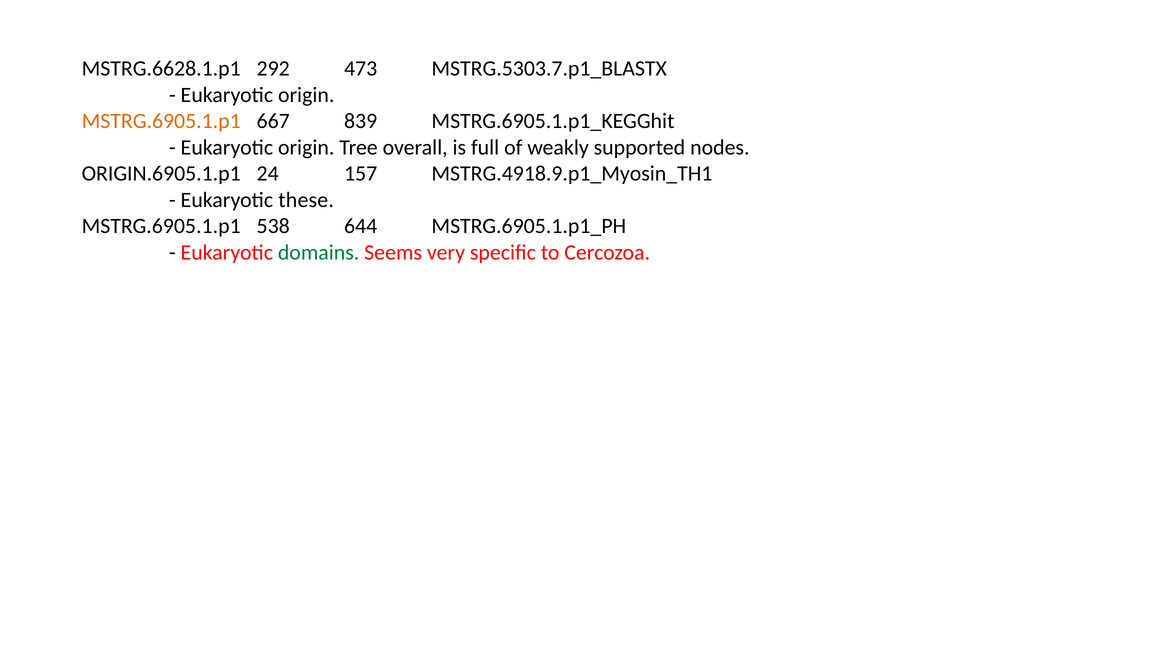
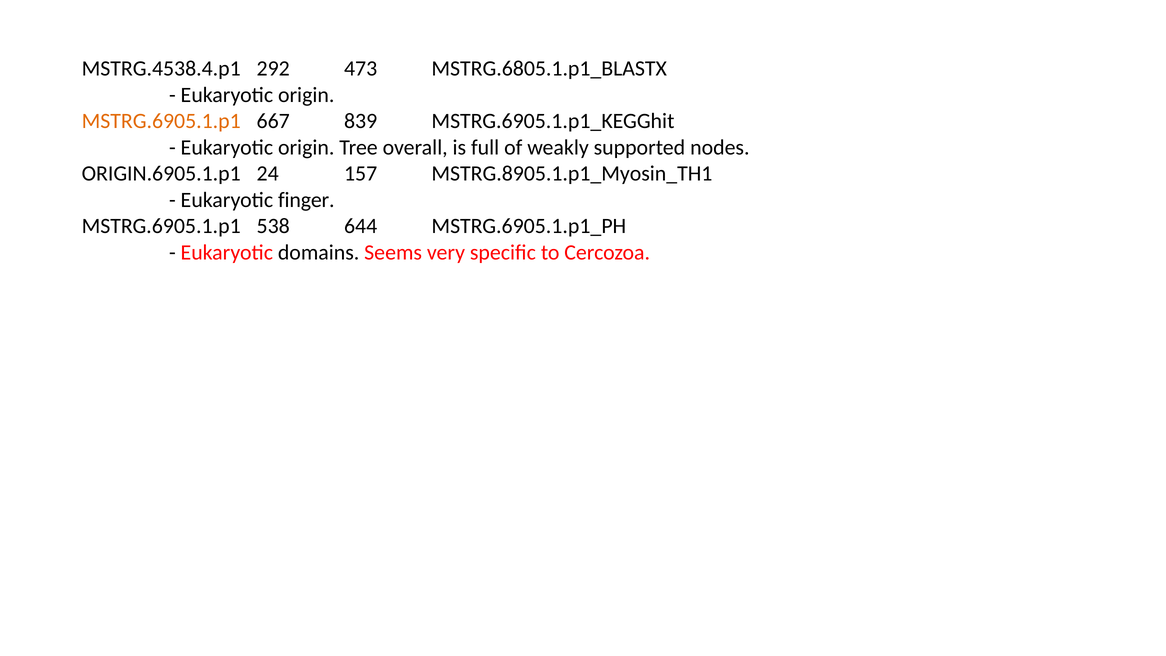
MSTRG.6628.1.p1: MSTRG.6628.1.p1 -> MSTRG.4538.4.p1 (161, 69)
MSTRG.5303.7.p1_BLASTX: MSTRG.5303.7.p1_BLASTX -> MSTRG.6805.1.p1_BLASTX (549, 69)
MSTRG.4918.9.p1_Myosin_TH1: MSTRG.4918.9.p1_Myosin_TH1 -> MSTRG.8905.1.p1_Myosin_TH1 (572, 174)
these: these -> finger (306, 200)
domains colour: green -> black (319, 252)
